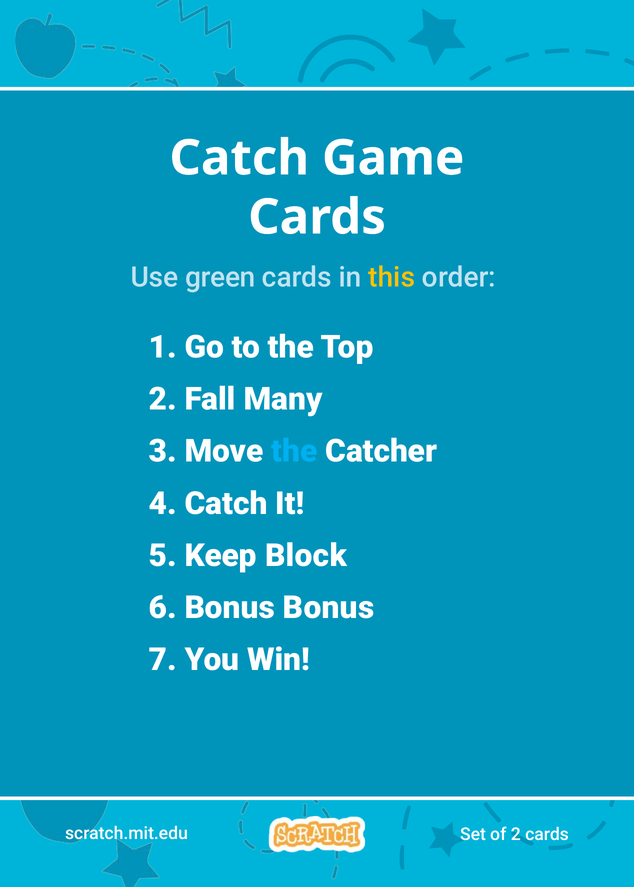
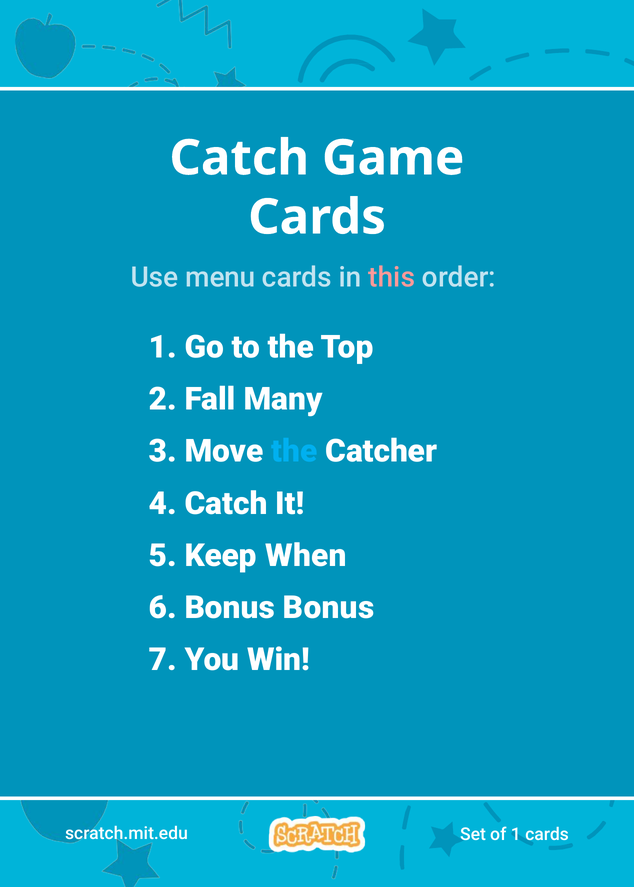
green: green -> menu (220, 278)
this colour: yellow -> pink (392, 278)
Block: Block -> When (306, 556)
2: 2 -> 1 (516, 835)
